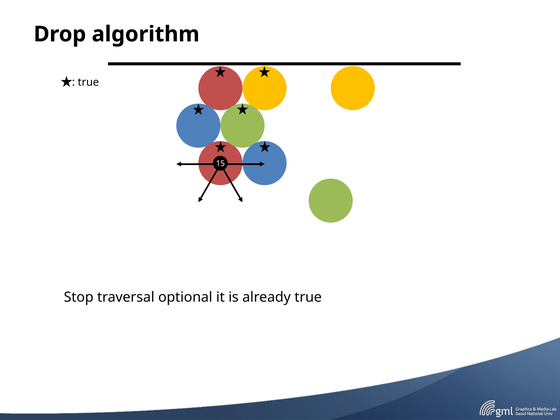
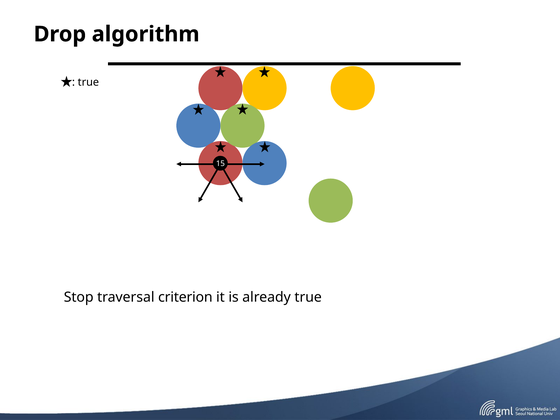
optional: optional -> criterion (185, 297)
